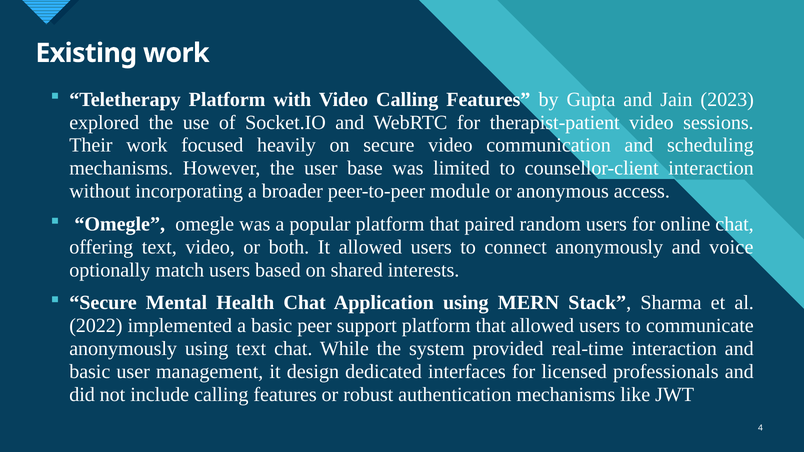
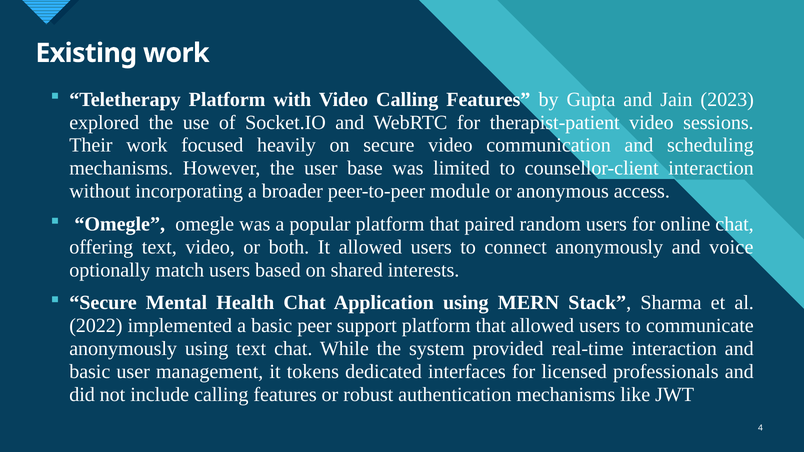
design: design -> tokens (313, 372)
